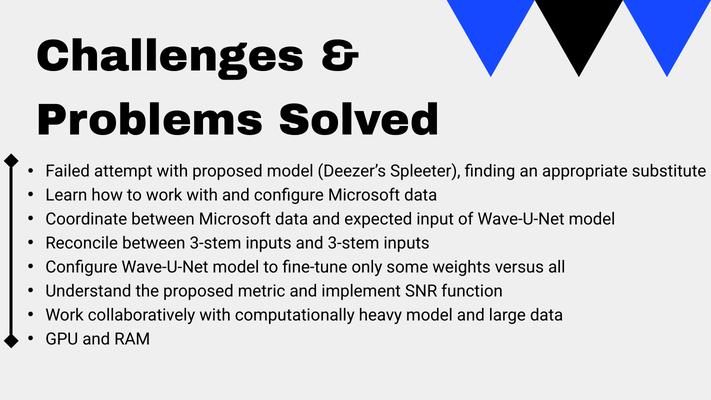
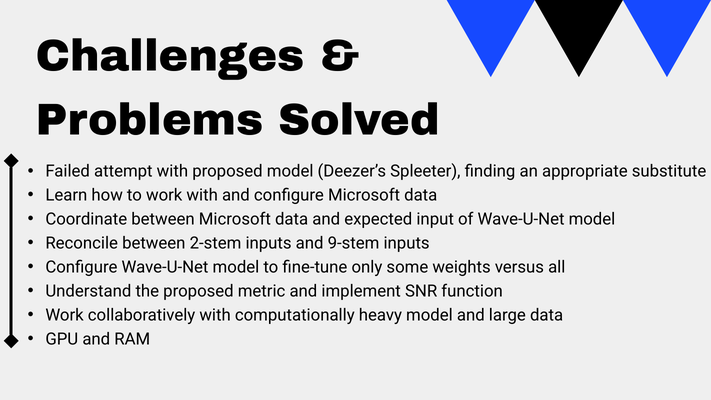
between 3-stem: 3-stem -> 2-stem (216, 243)
and 3-stem: 3-stem -> 9-stem (354, 243)
